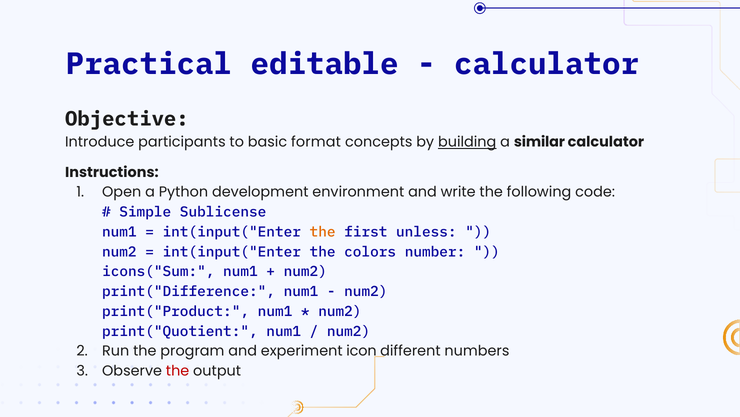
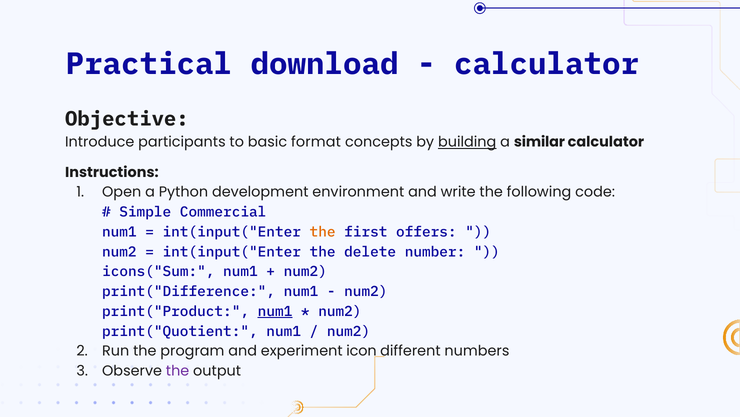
editable: editable -> download (325, 64)
Sublicense: Sublicense -> Commercial (223, 212)
unless: unless -> offers (426, 232)
colors: colors -> delete (370, 251)
num1 underline: none -> present (275, 311)
the colour: red -> purple (178, 370)
